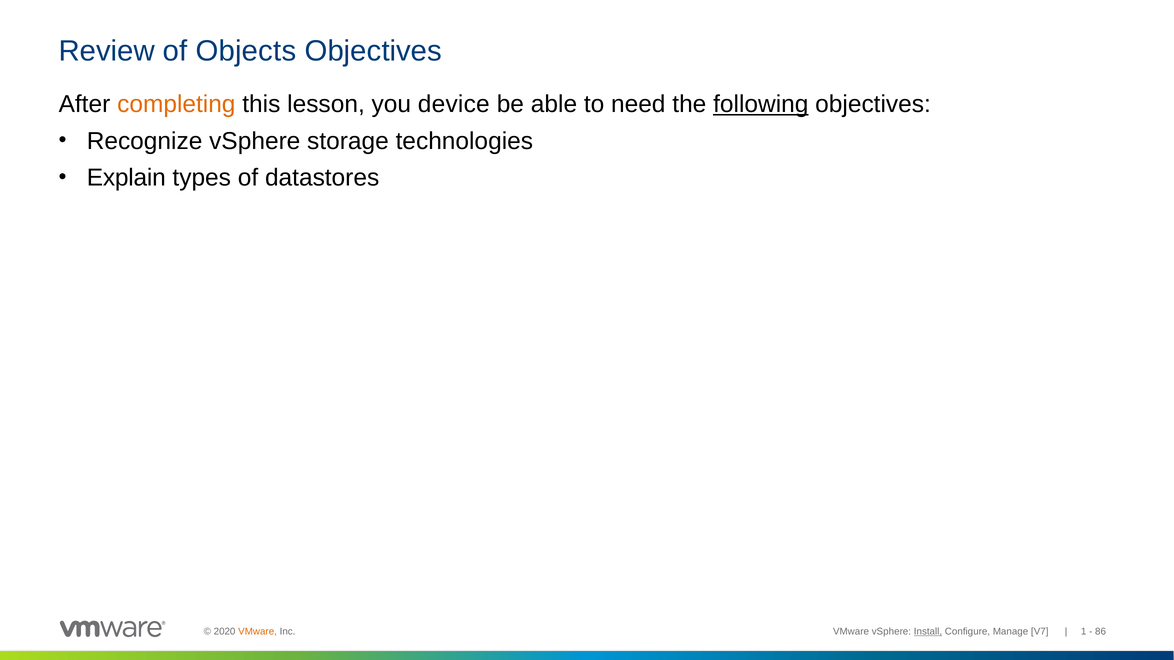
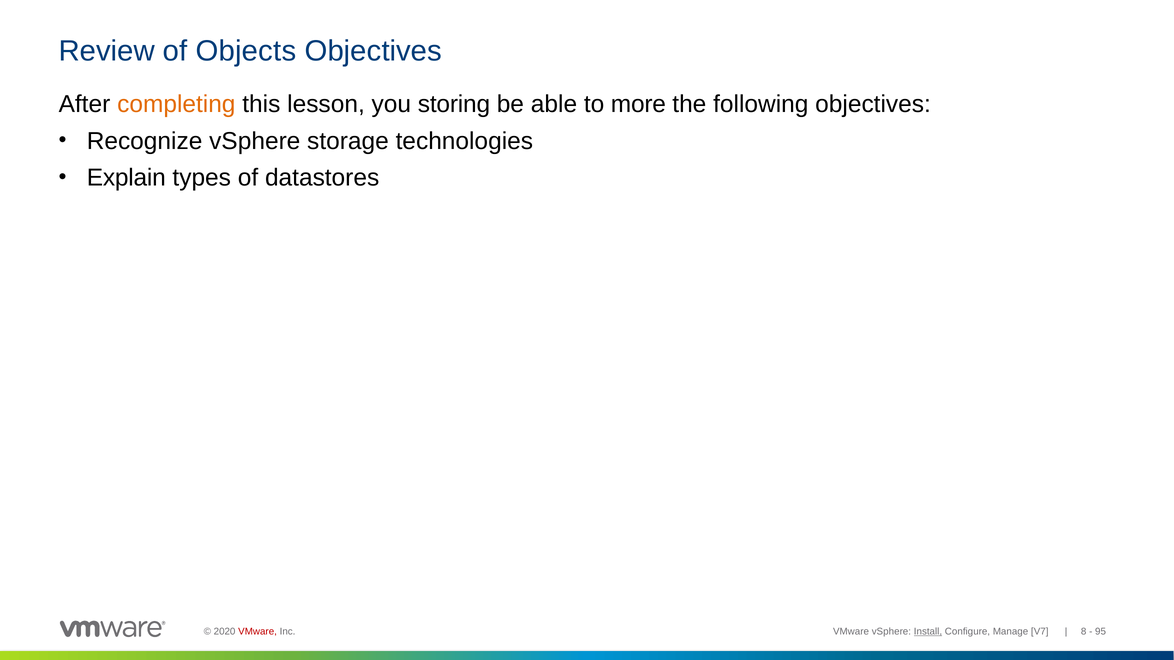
device: device -> storing (454, 104)
need: need -> more (638, 104)
following underline: present -> none (761, 104)
VMware colour: orange -> red (258, 632)
1: 1 -> 8 (1084, 632)
86: 86 -> 95 (1101, 632)
